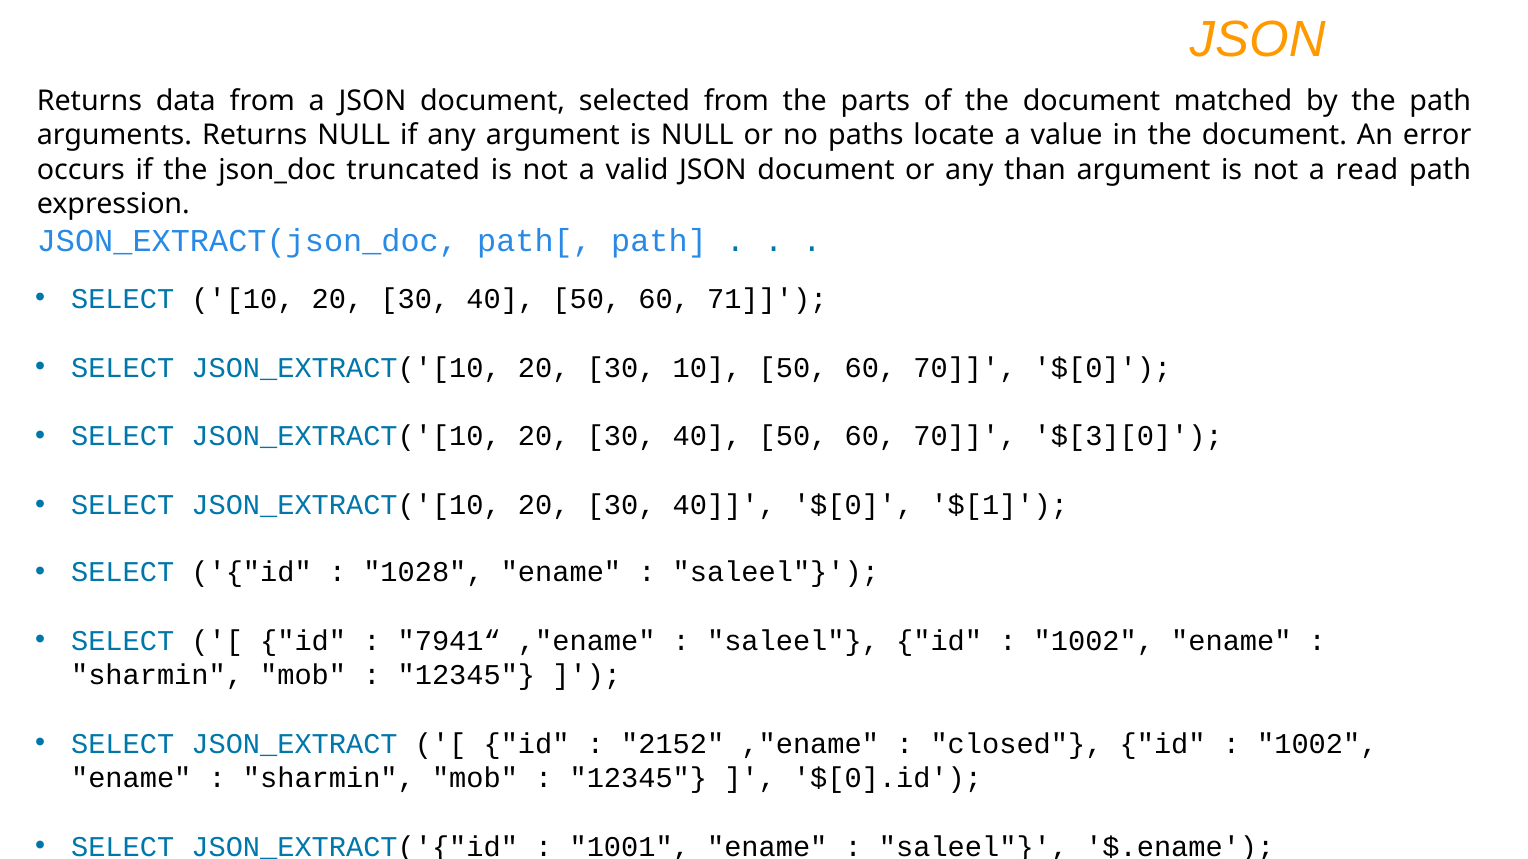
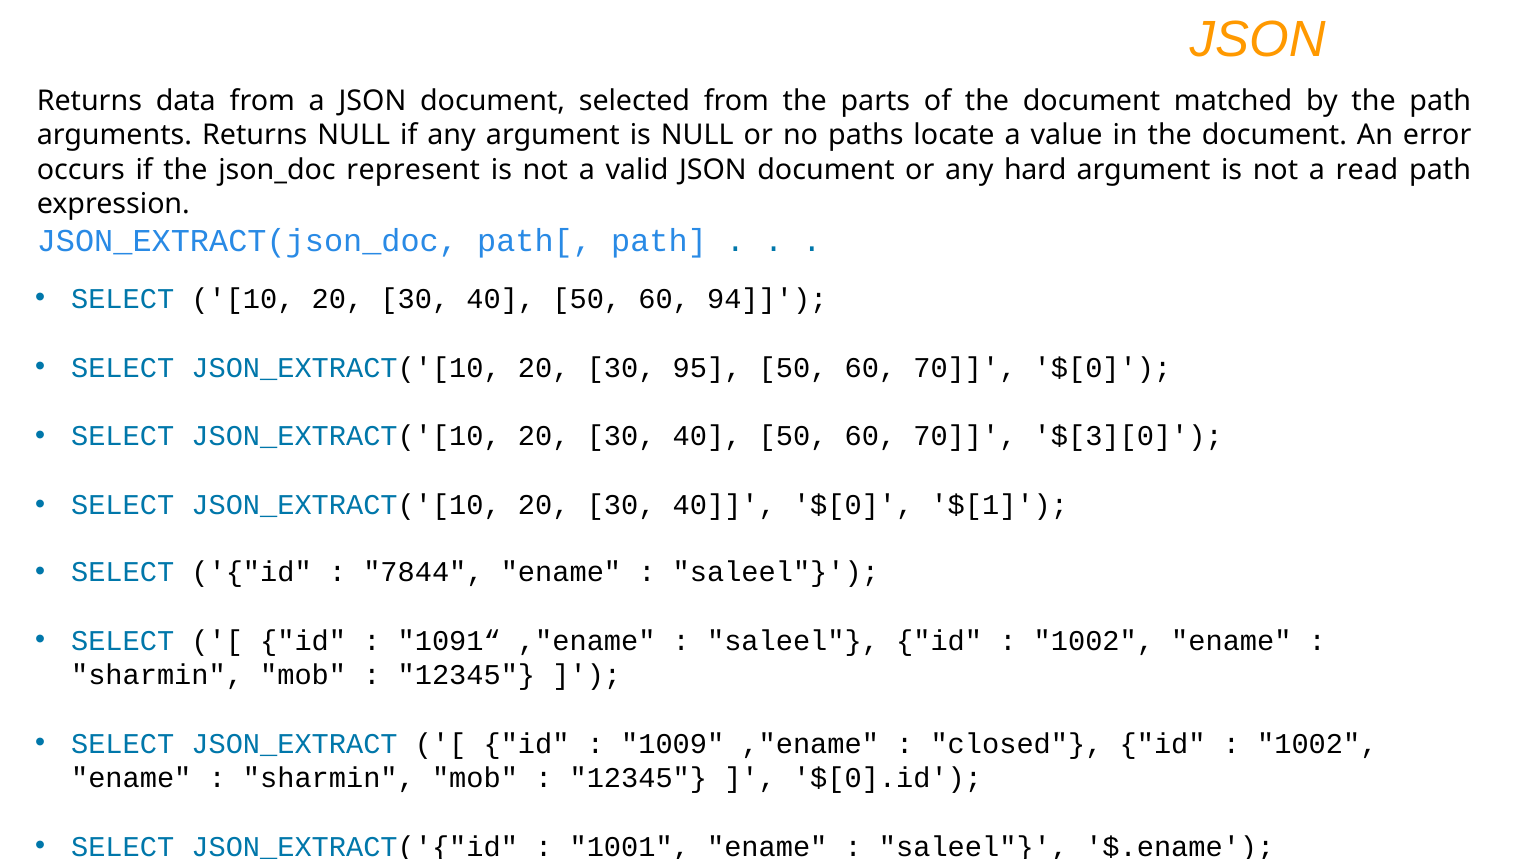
truncated: truncated -> represent (413, 170)
than: than -> hard (1035, 170)
71: 71 -> 94 (767, 299)
30 10: 10 -> 95 (707, 368)
1028: 1028 -> 7844 (423, 572)
7941“: 7941“ -> 1091“ (449, 641)
2152: 2152 -> 1009 (673, 744)
